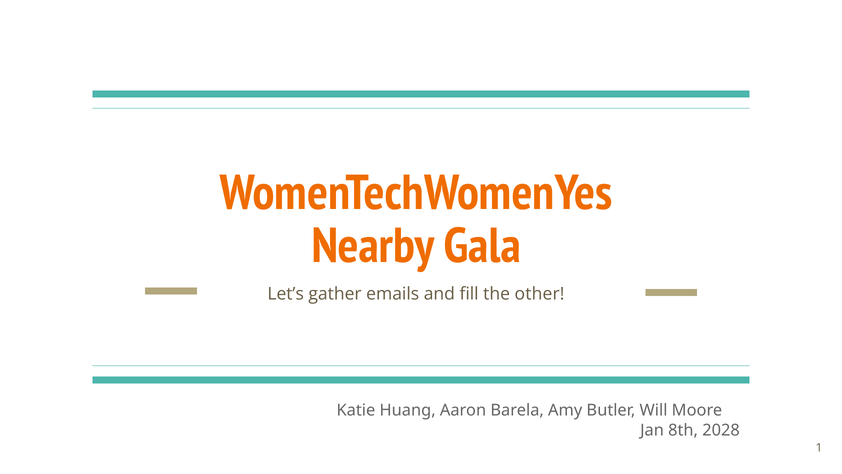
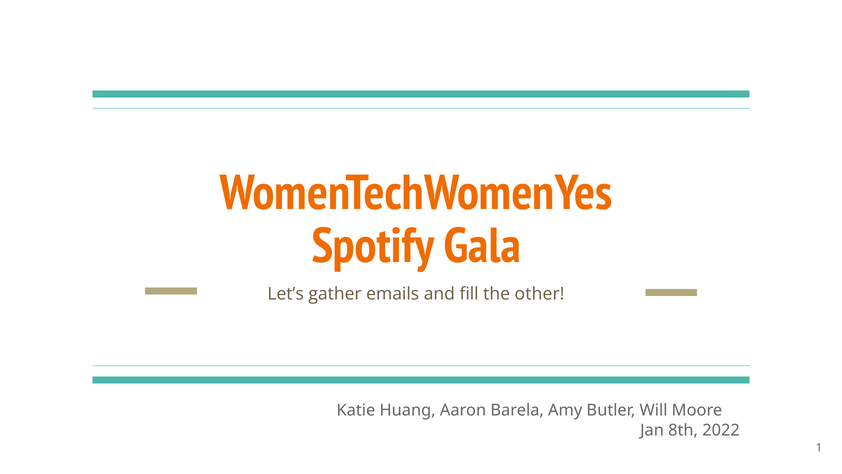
Nearby: Nearby -> Spotify (373, 246)
2028: 2028 -> 2022 (721, 430)
